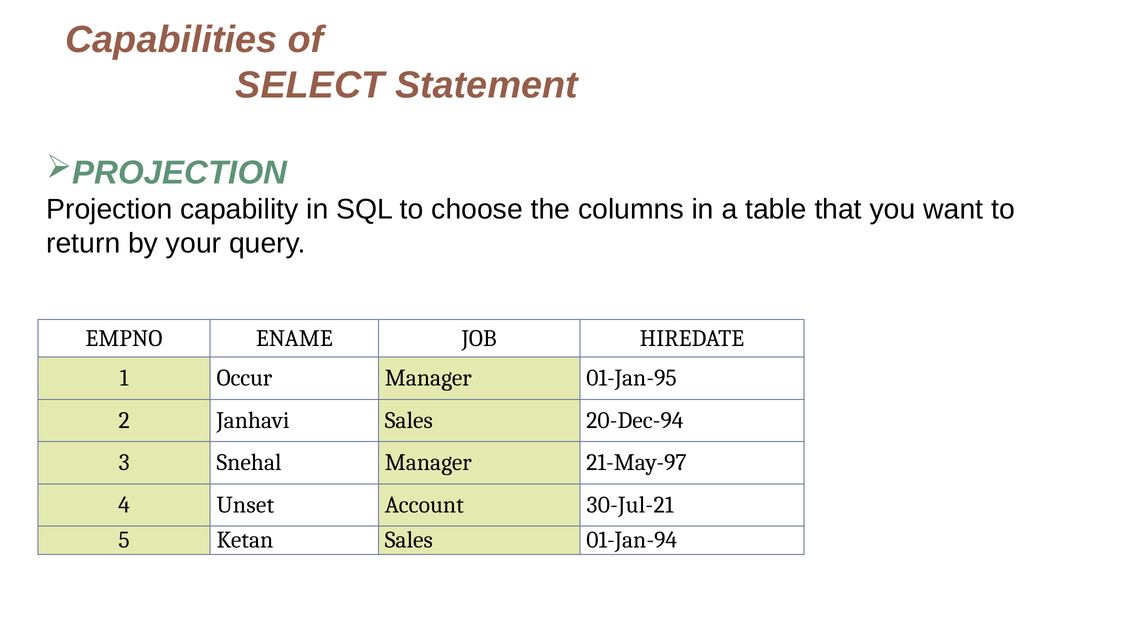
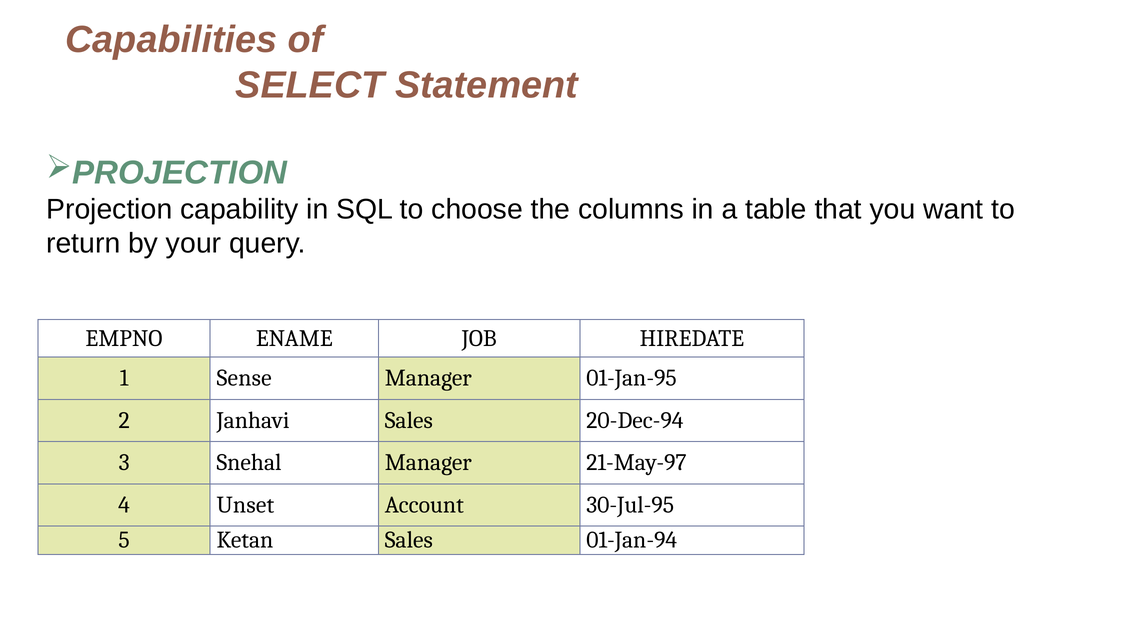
Occur: Occur -> Sense (244, 378)
30-Jul-21: 30-Jul-21 -> 30-Jul-95 (630, 504)
